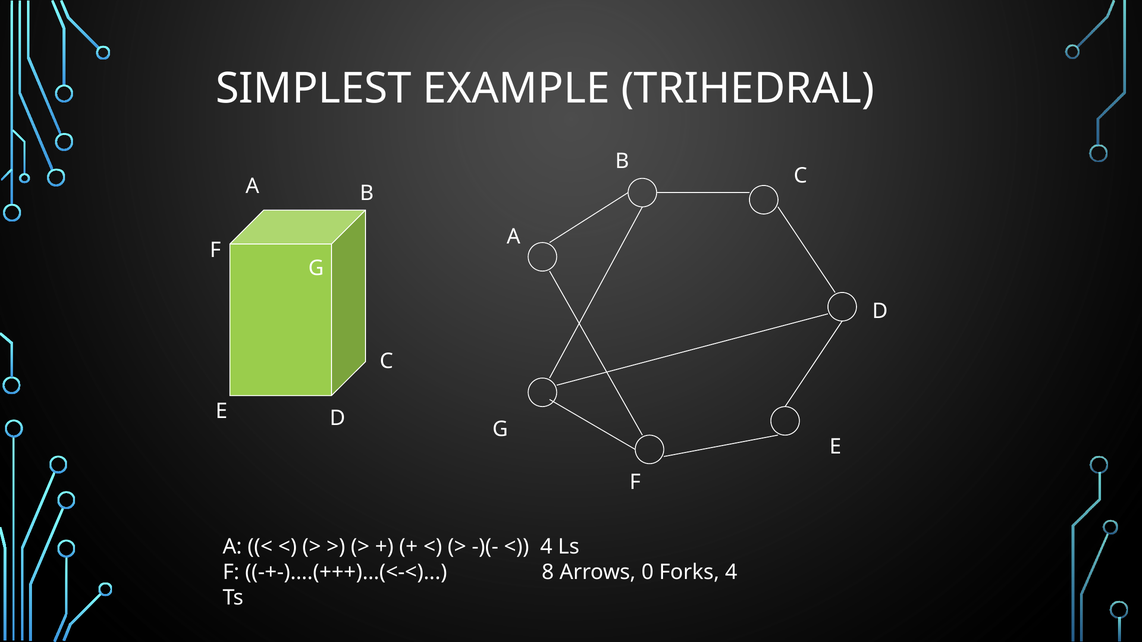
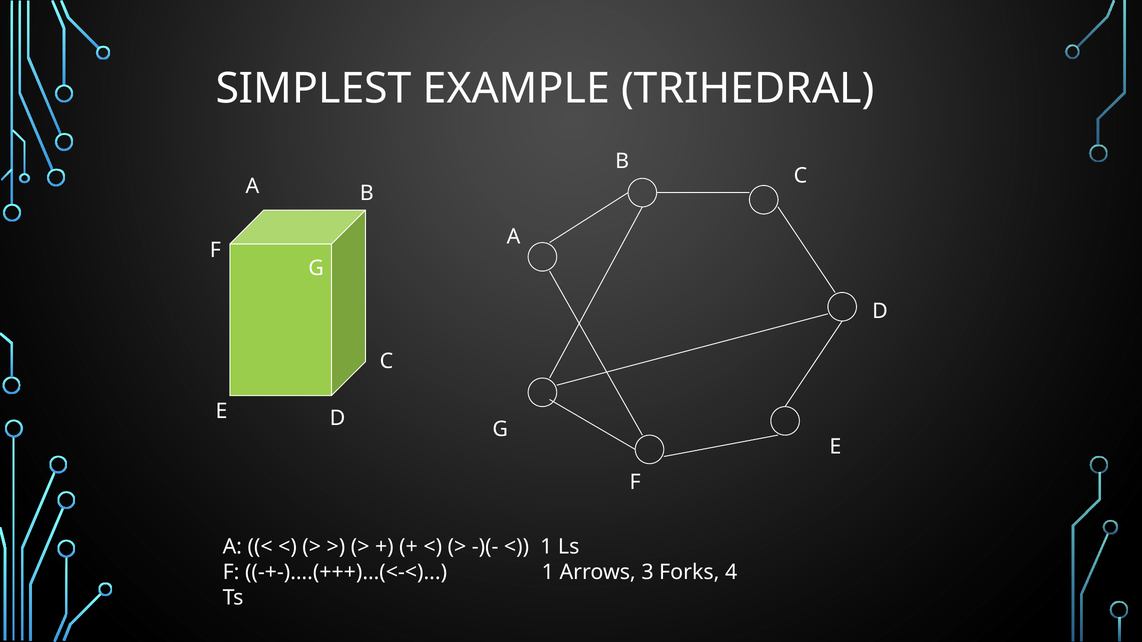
4: 4 -> 1 (546, 547)
8: 8 -> 1 (548, 572)
0: 0 -> 3 (648, 572)
